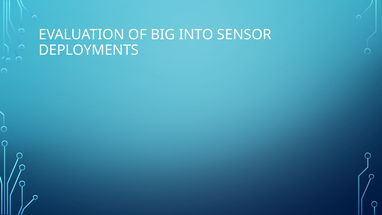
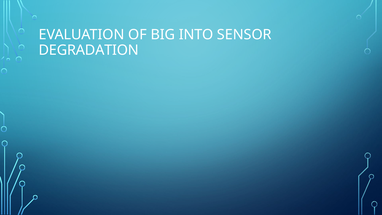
DEPLOYMENTS: DEPLOYMENTS -> DEGRADATION (89, 50)
